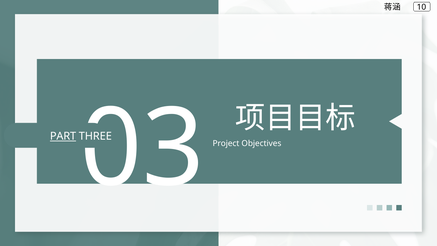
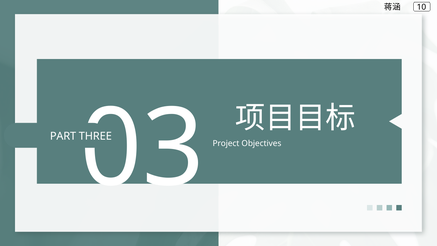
PART underline: present -> none (63, 136)
